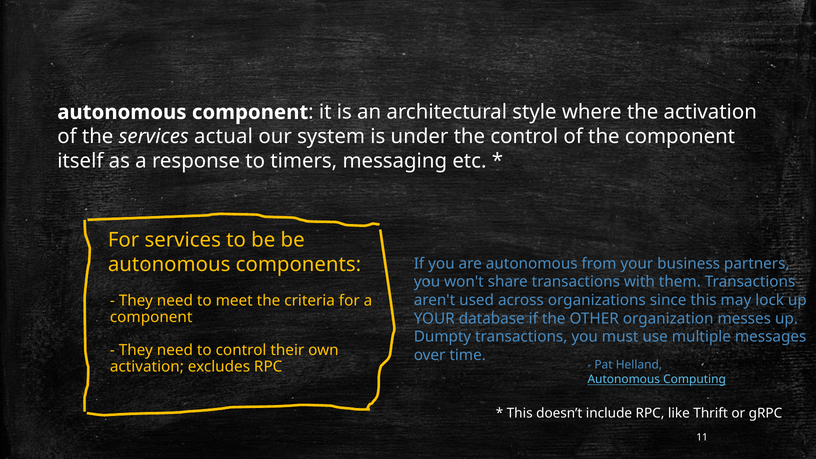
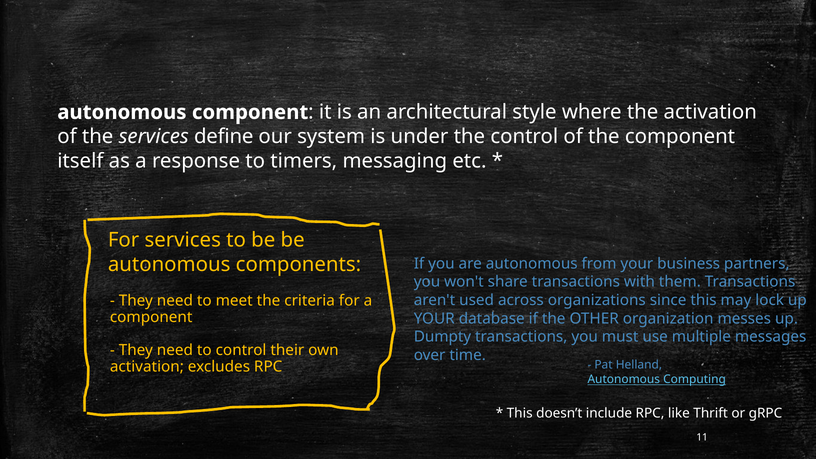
actual: actual -> define (224, 137)
